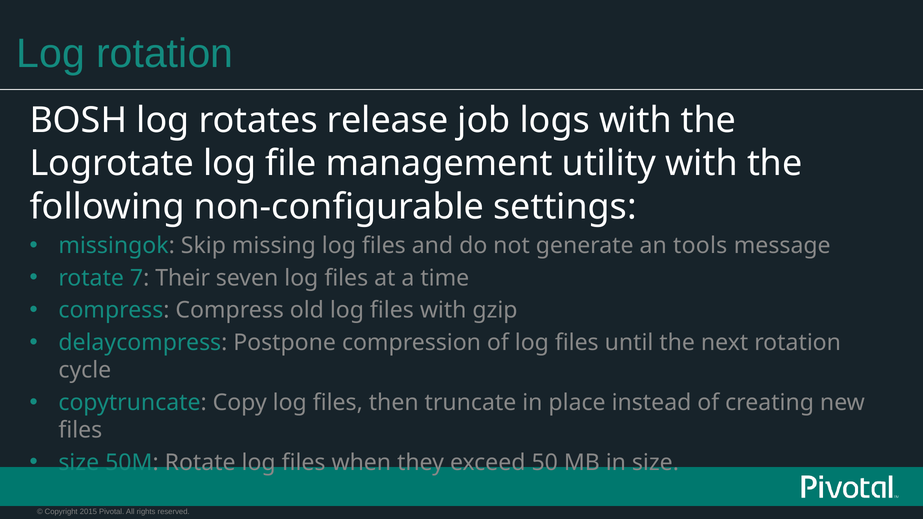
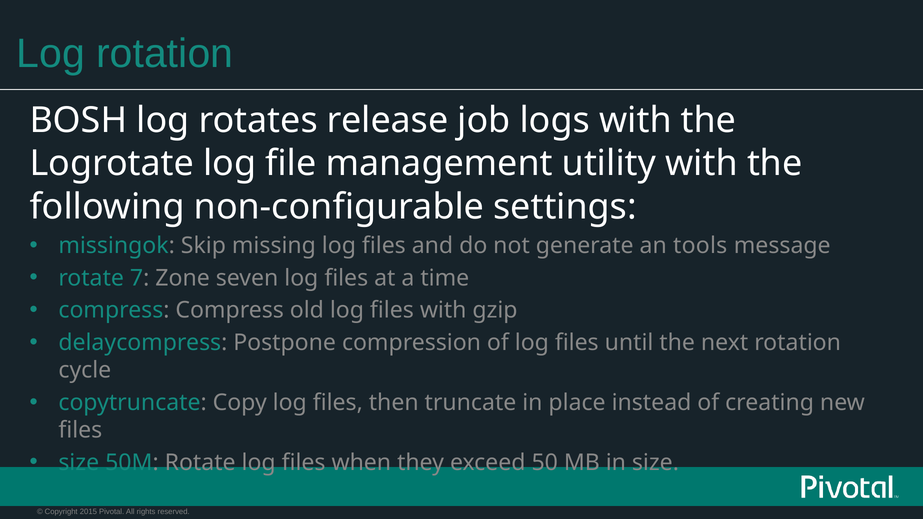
Their: Their -> Zone (183, 278)
